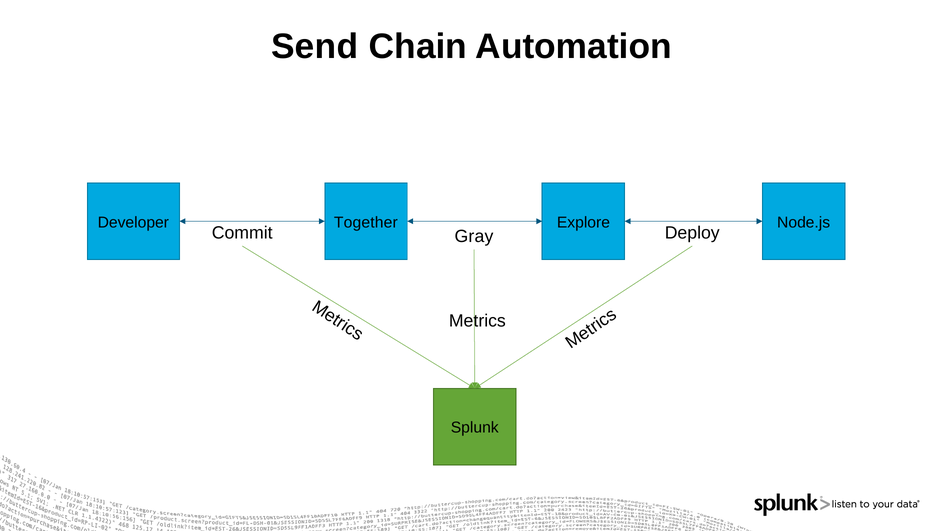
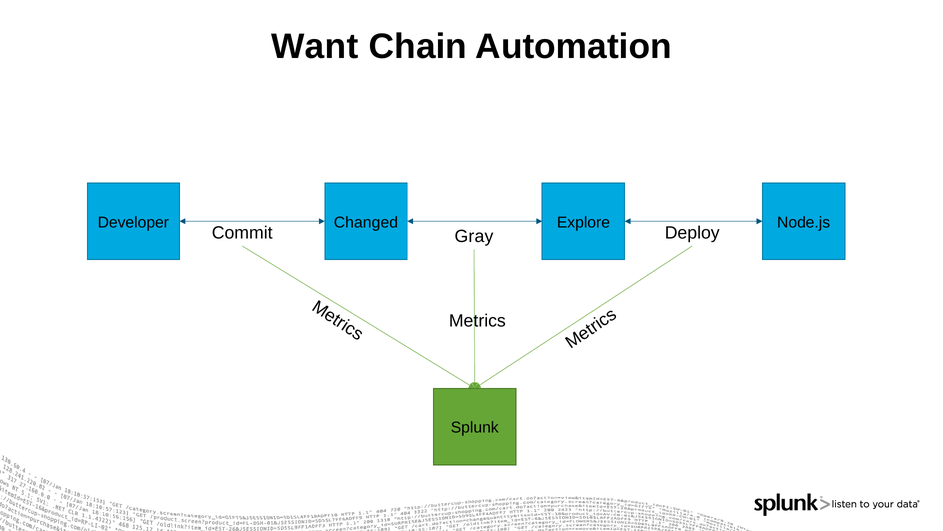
Send: Send -> Want (315, 46)
Together: Together -> Changed (366, 222)
